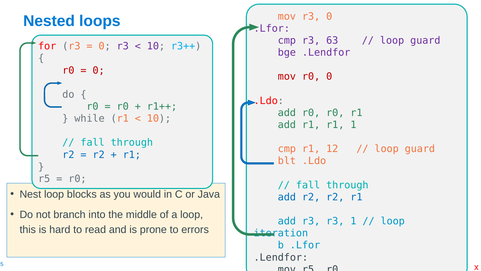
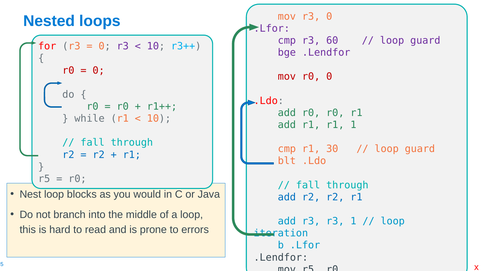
63: 63 -> 60 (332, 40)
12: 12 -> 30 (332, 149)
